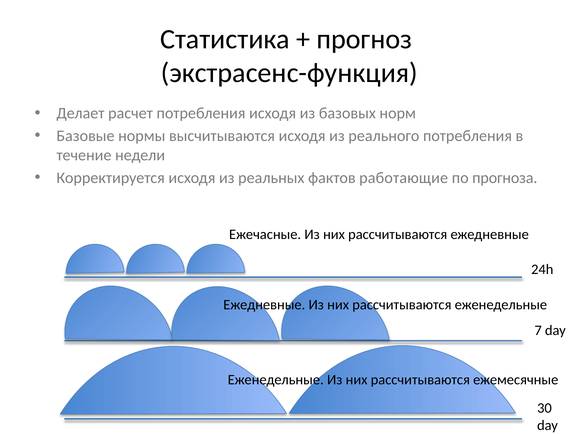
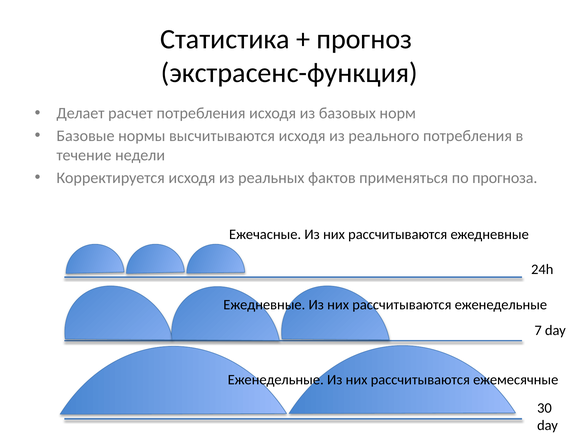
работающие: работающие -> применяться (404, 178)
